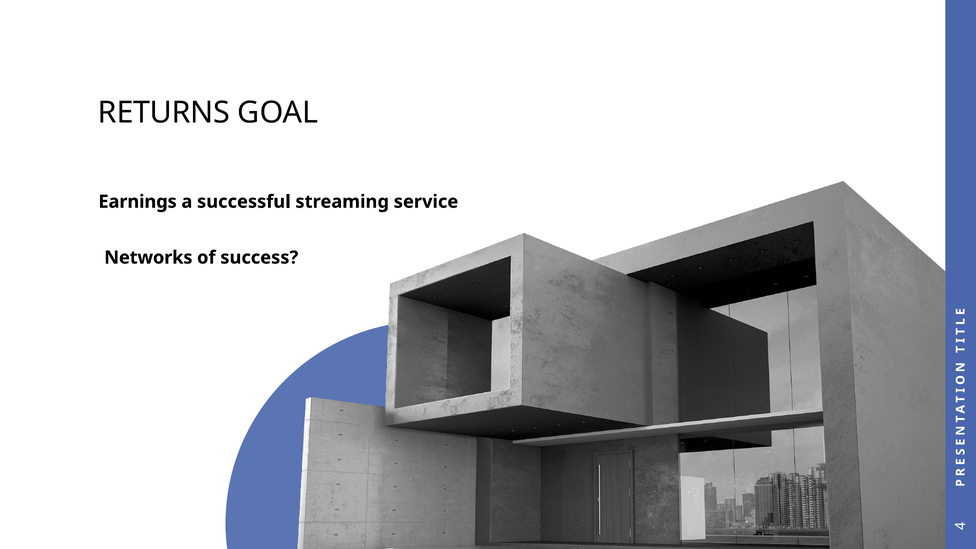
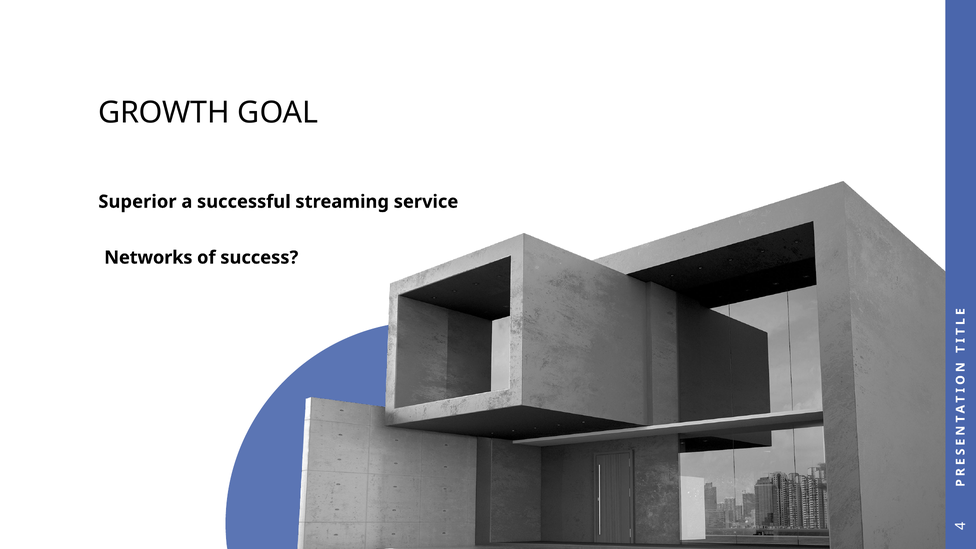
RETURNS: RETURNS -> GROWTH (164, 113)
Earnings: Earnings -> Superior (137, 202)
